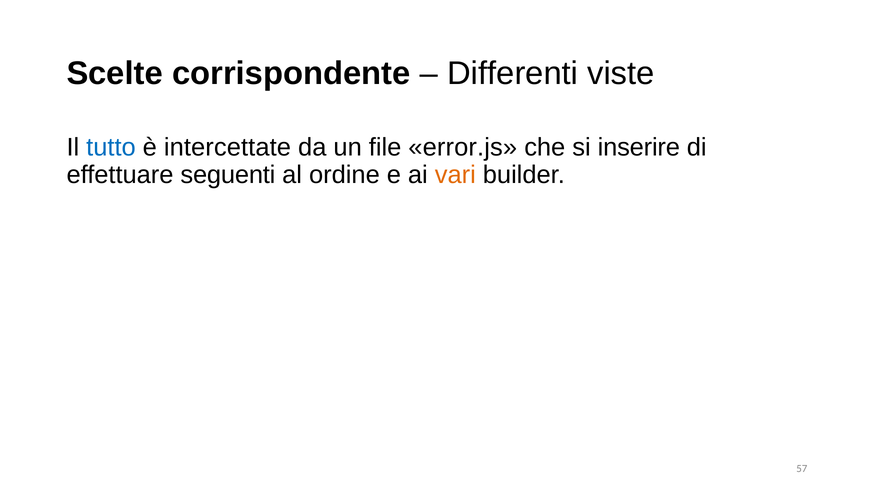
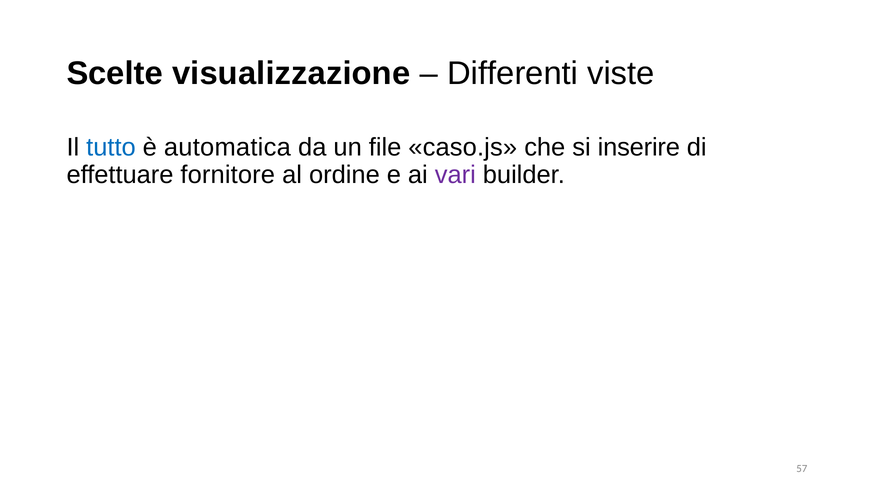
corrispondente: corrispondente -> visualizzazione (291, 73)
intercettate: intercettate -> automatica (227, 148)
error.js: error.js -> caso.js (463, 148)
seguenti: seguenti -> fornitore (228, 175)
vari colour: orange -> purple (455, 175)
